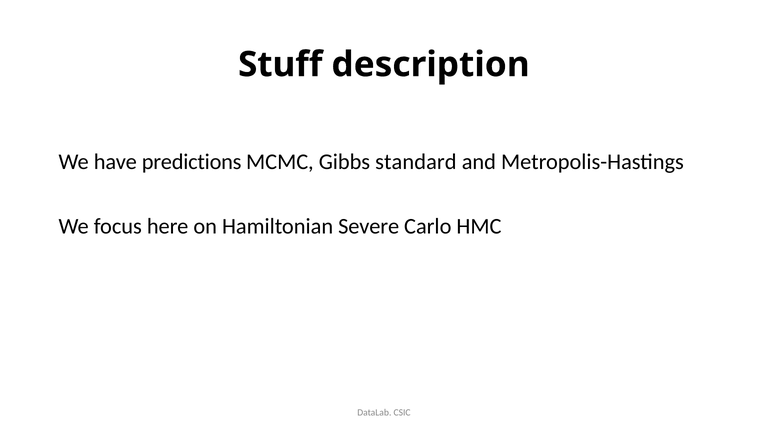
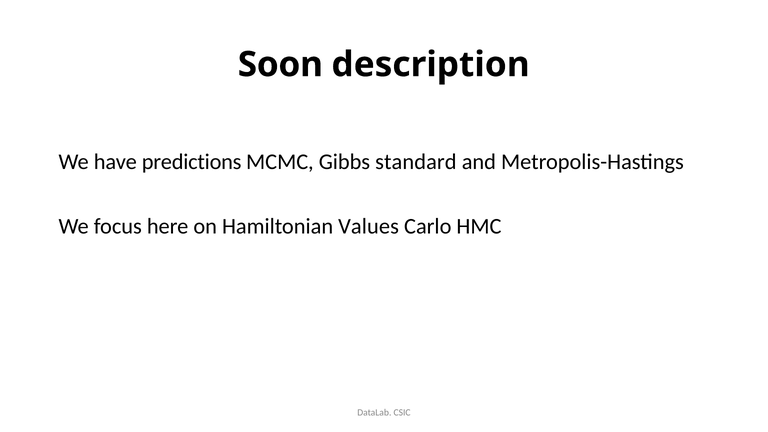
Stuff: Stuff -> Soon (280, 65)
Severe: Severe -> Values (369, 226)
